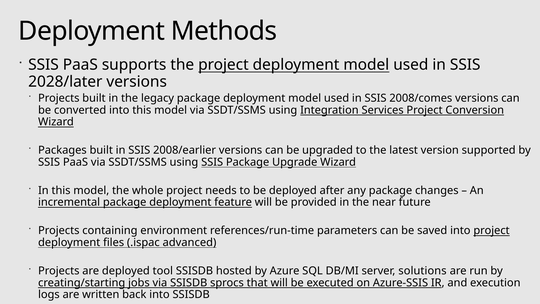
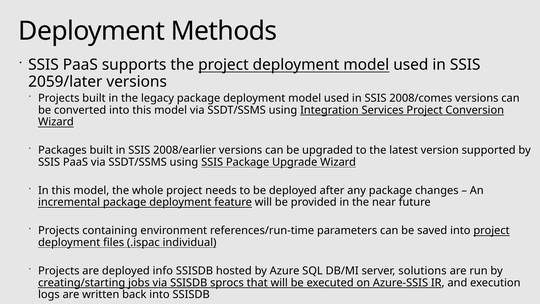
2028/later: 2028/later -> 2059/later (65, 82)
advanced: advanced -> individual (190, 242)
tool: tool -> info (163, 271)
